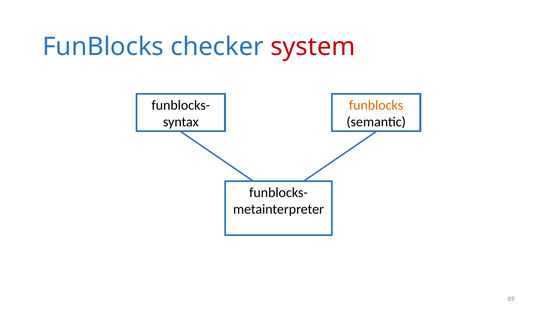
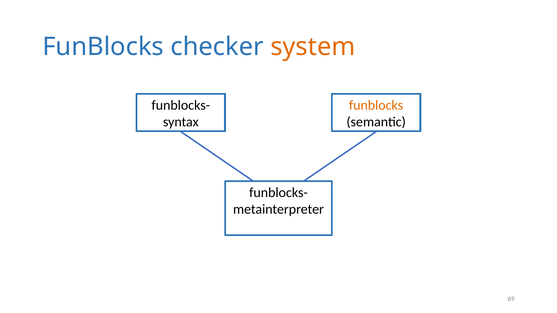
system colour: red -> orange (313, 47)
